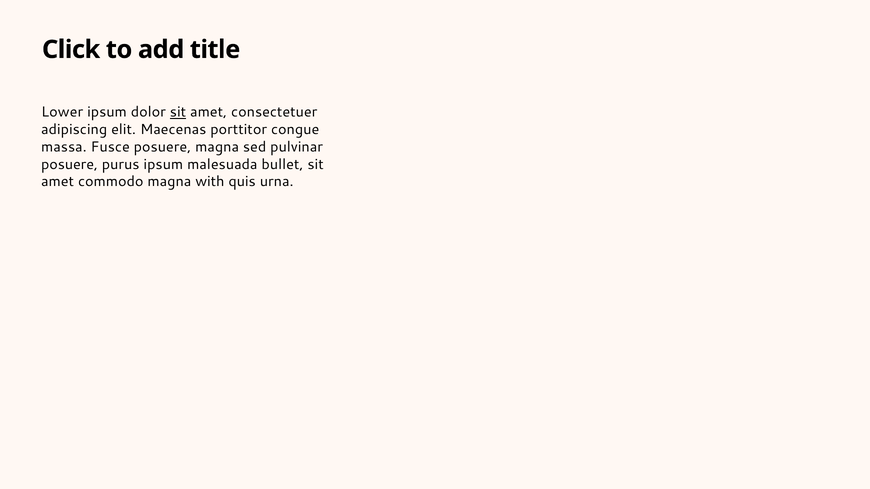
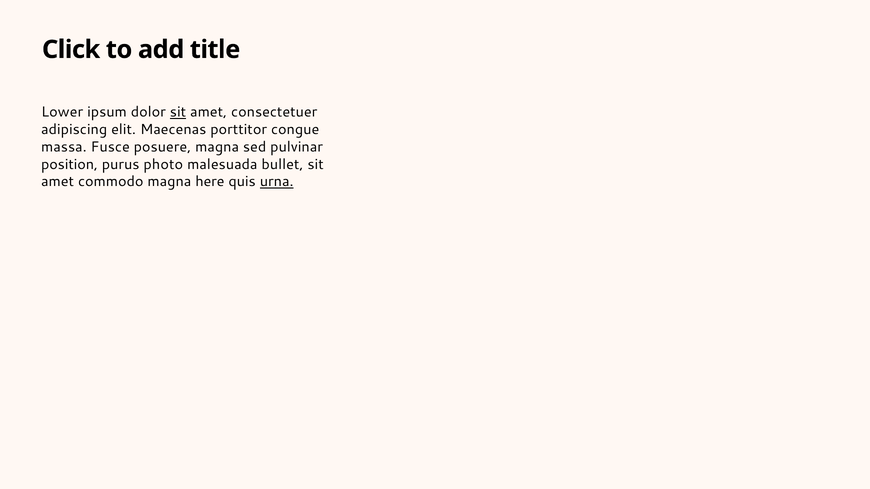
posuere: posuere -> position (70, 164)
purus ipsum: ipsum -> photo (163, 164)
with: with -> here (210, 182)
urna underline: none -> present (277, 182)
